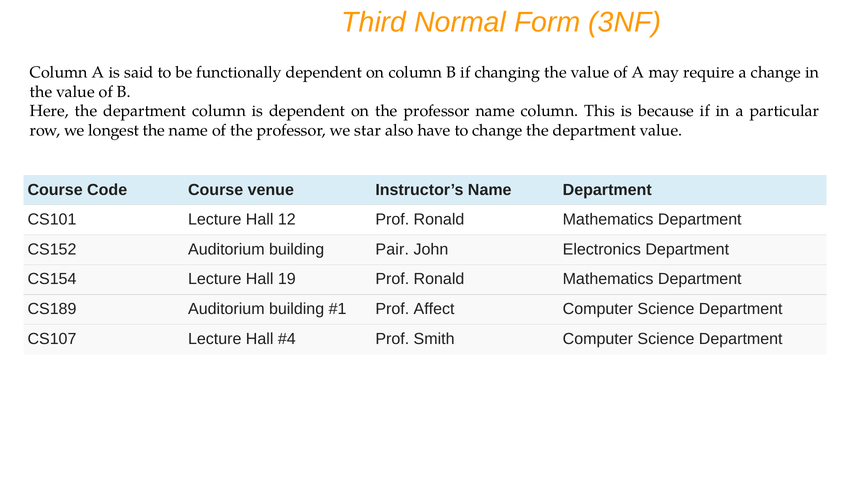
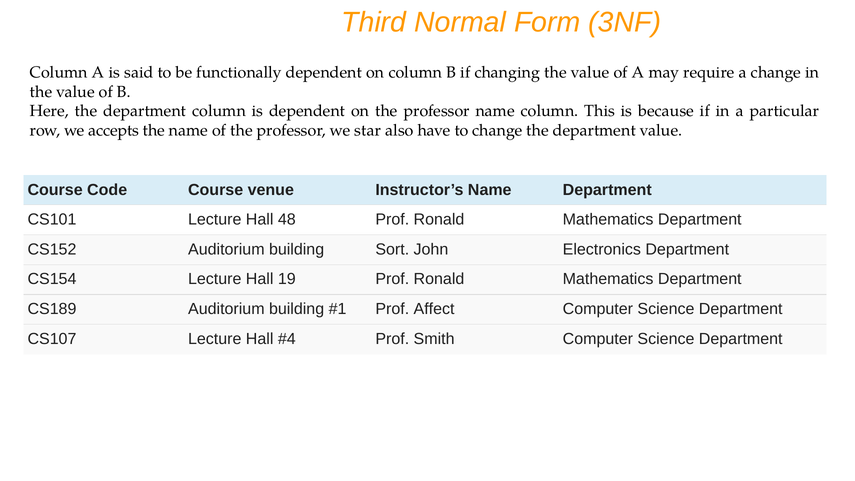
longest: longest -> accepts (114, 130)
12: 12 -> 48 (287, 219)
Pair: Pair -> Sort (392, 249)
